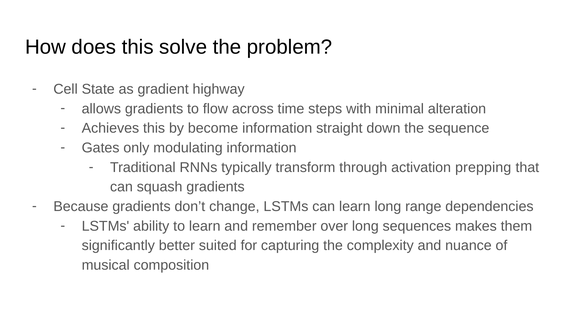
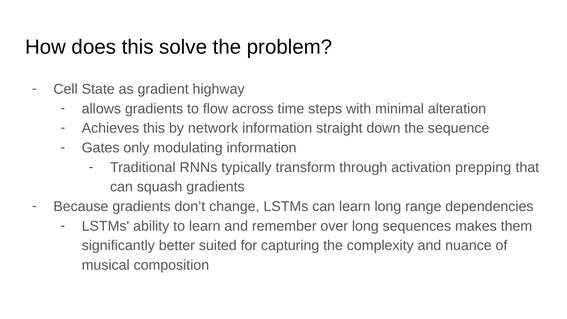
become: become -> network (213, 128)
